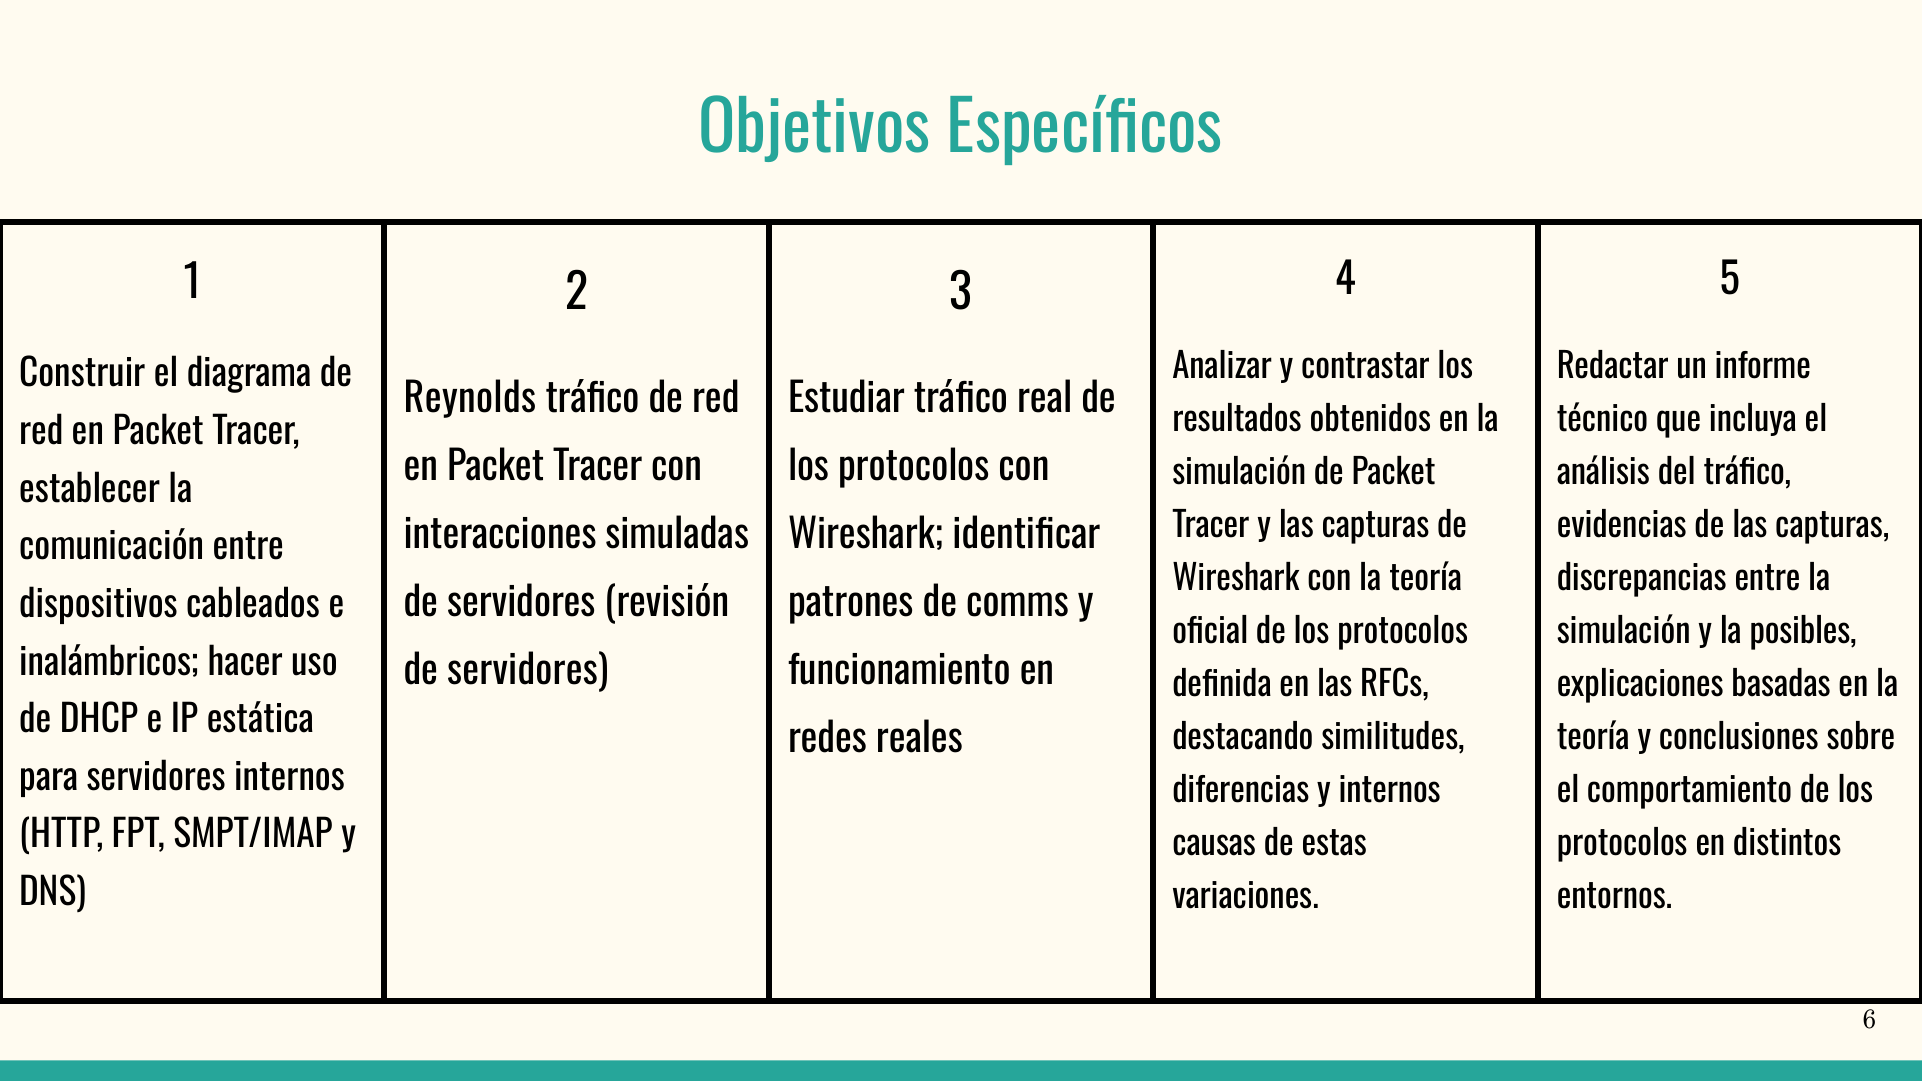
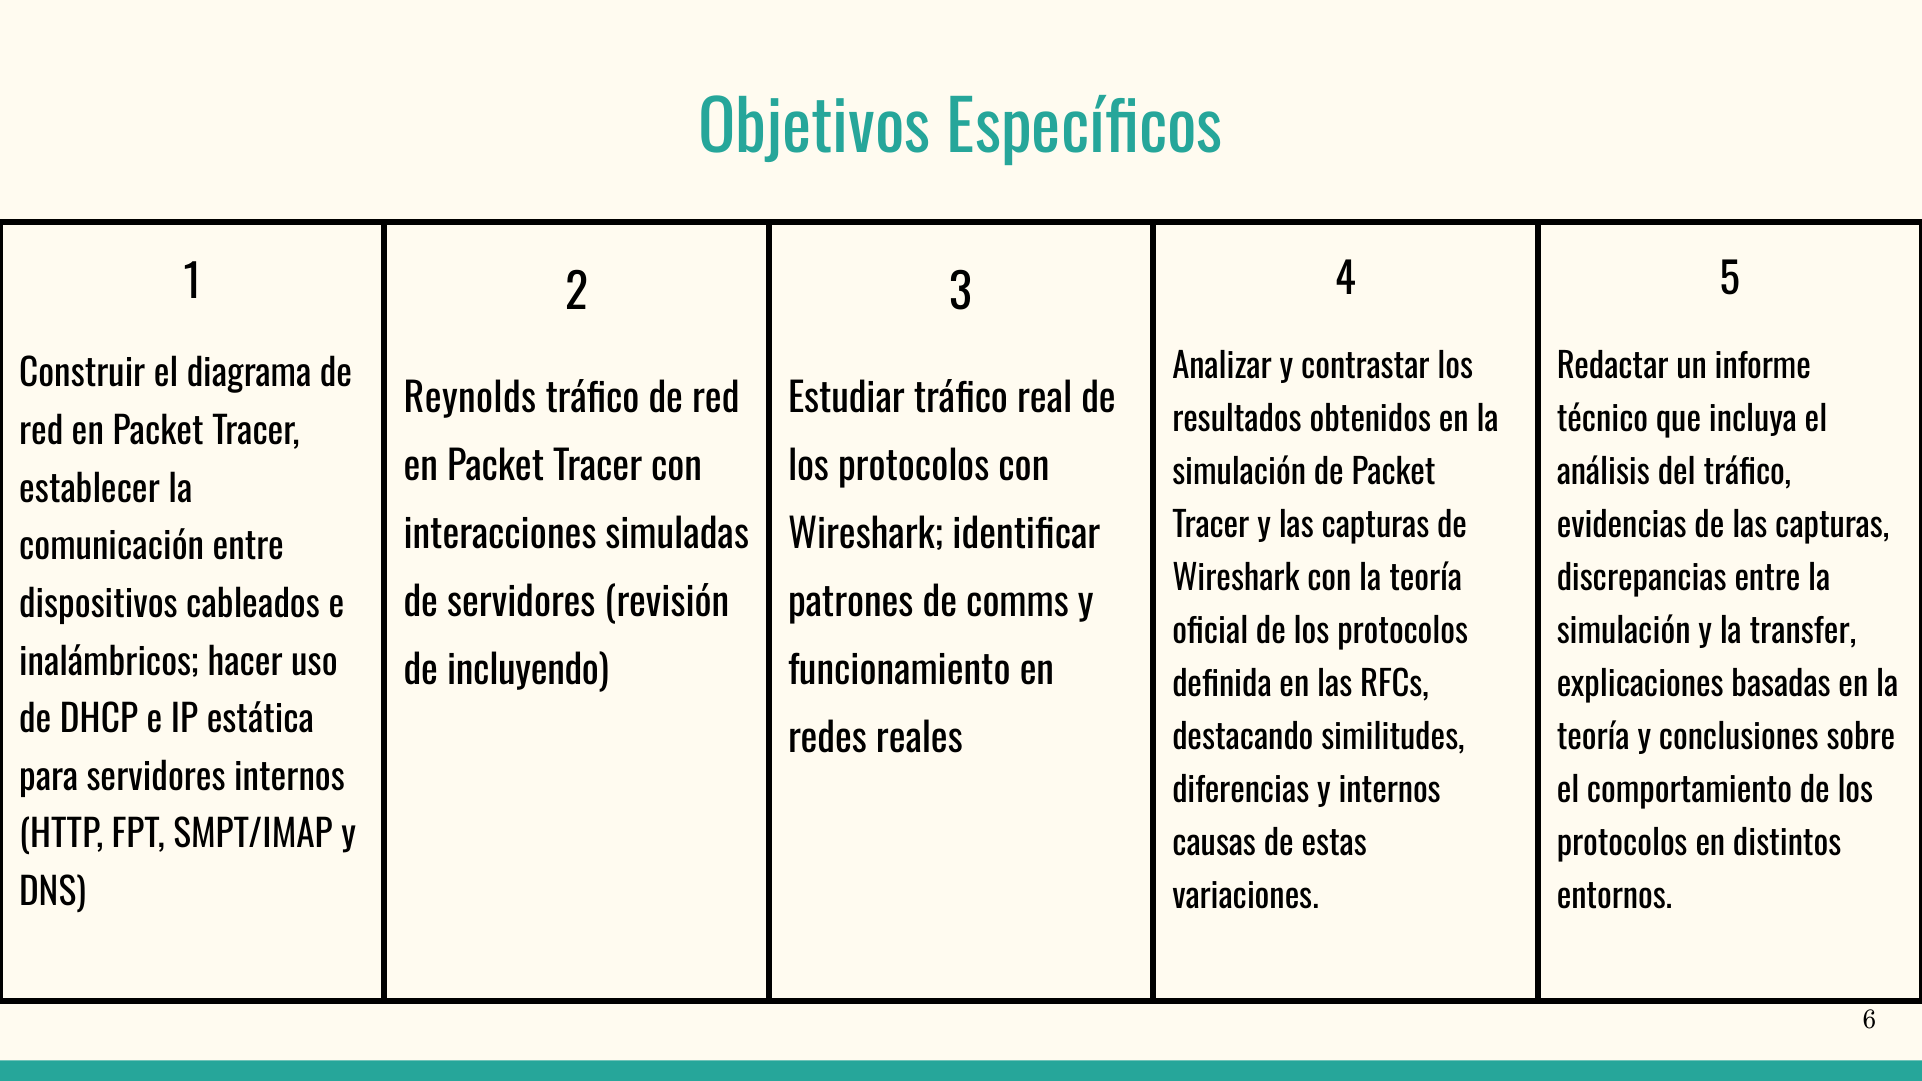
posibles: posibles -> transfer (1803, 632)
servidores: servidores -> incluyendo (528, 671)
